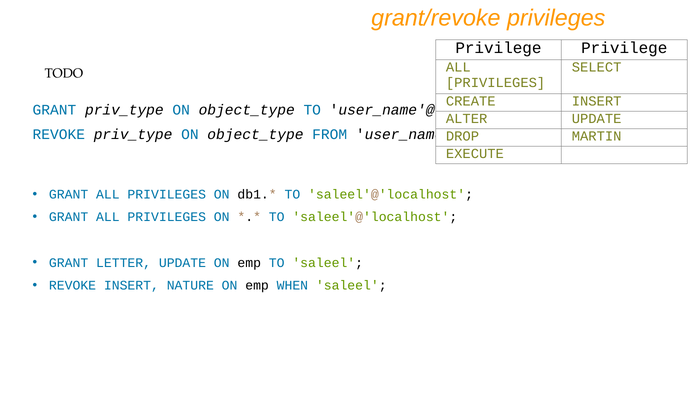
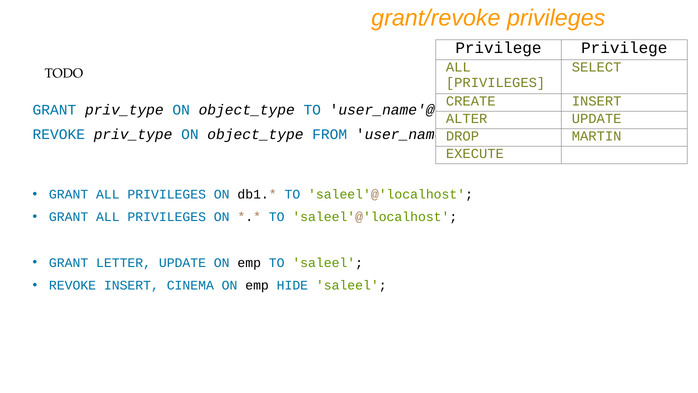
NATURE: NATURE -> CINEMA (190, 285)
WHEN: WHEN -> HIDE (292, 285)
